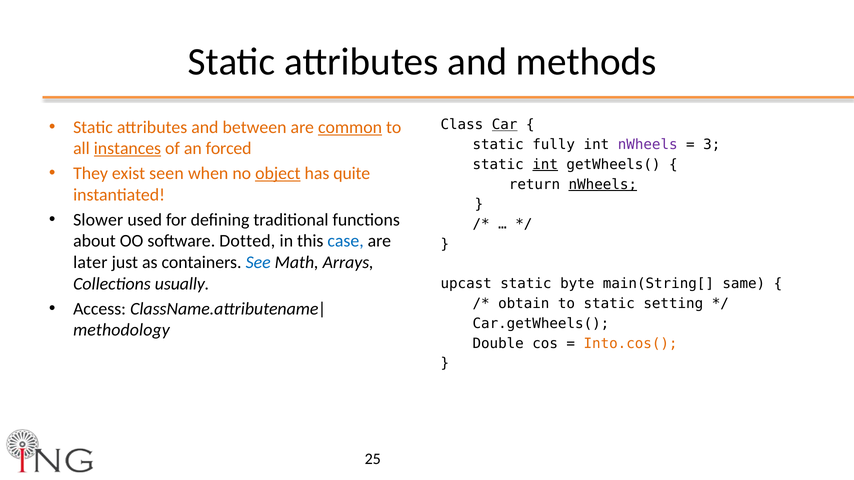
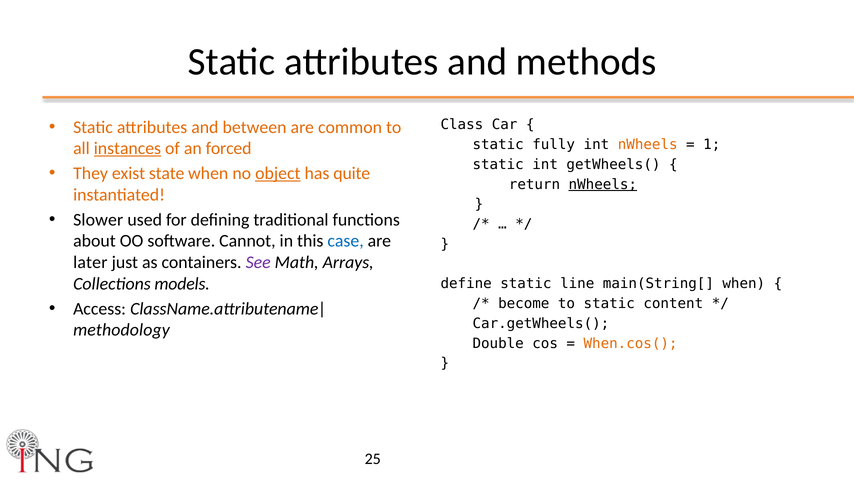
common underline: present -> none (350, 127)
Car underline: present -> none (505, 125)
nWheels colour: purple -> orange (648, 145)
3: 3 -> 1 (712, 145)
int underline: present -> none (545, 165)
seen: seen -> state (167, 174)
Dotted: Dotted -> Cannot (247, 241)
See colour: blue -> purple (258, 263)
usually: usually -> models (182, 284)
upcast: upcast -> define (466, 284)
byte: byte -> line (577, 284)
main(String[ same: same -> when (744, 284)
obtain: obtain -> become (524, 304)
setting: setting -> content (673, 304)
Into.cos(: Into.cos( -> When.cos( (631, 344)
